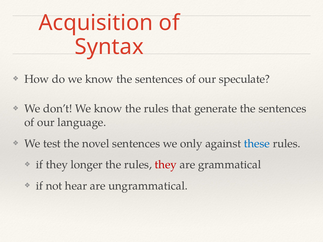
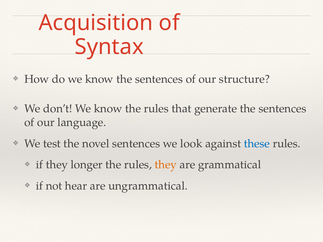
speculate: speculate -> structure (244, 79)
only: only -> look (191, 144)
they colour: red -> orange (166, 165)
